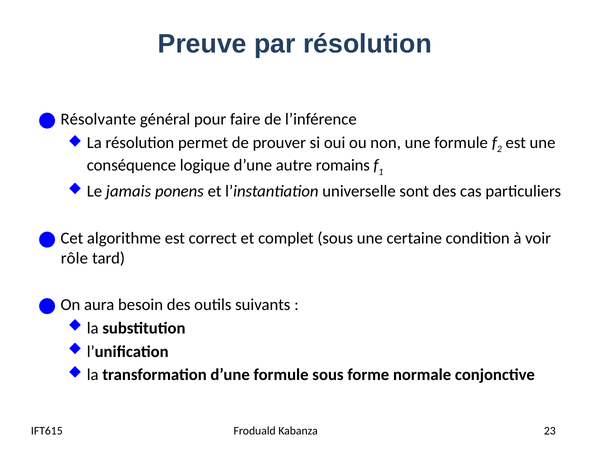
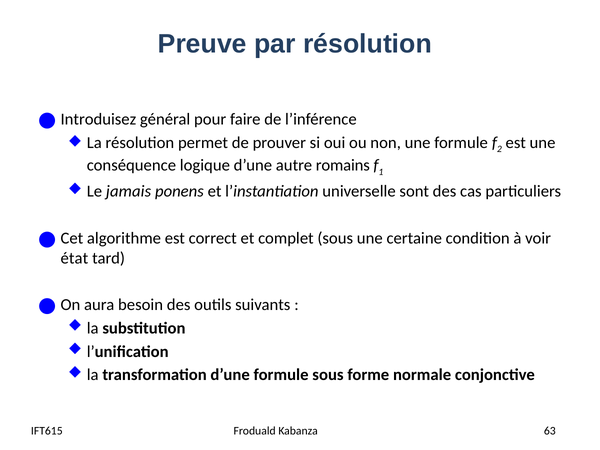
Résolvante: Résolvante -> Introduisez (98, 119)
rôle: rôle -> état (74, 258)
23: 23 -> 63 (550, 431)
